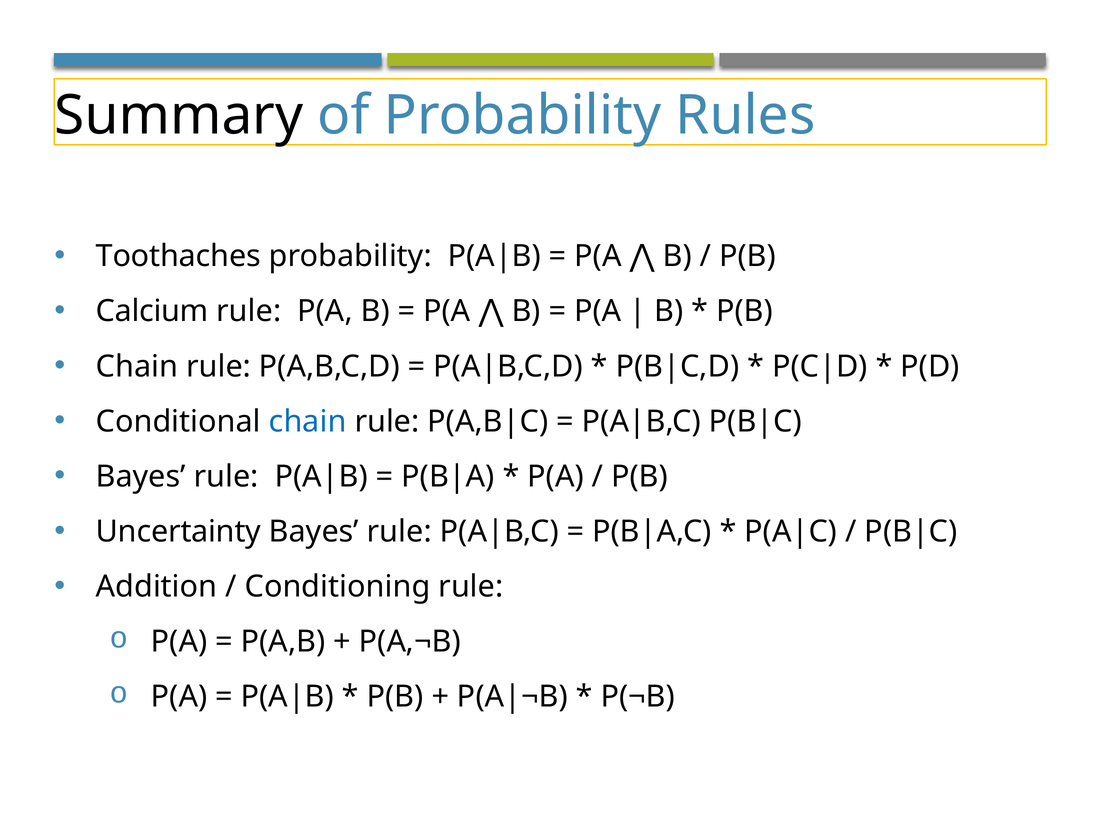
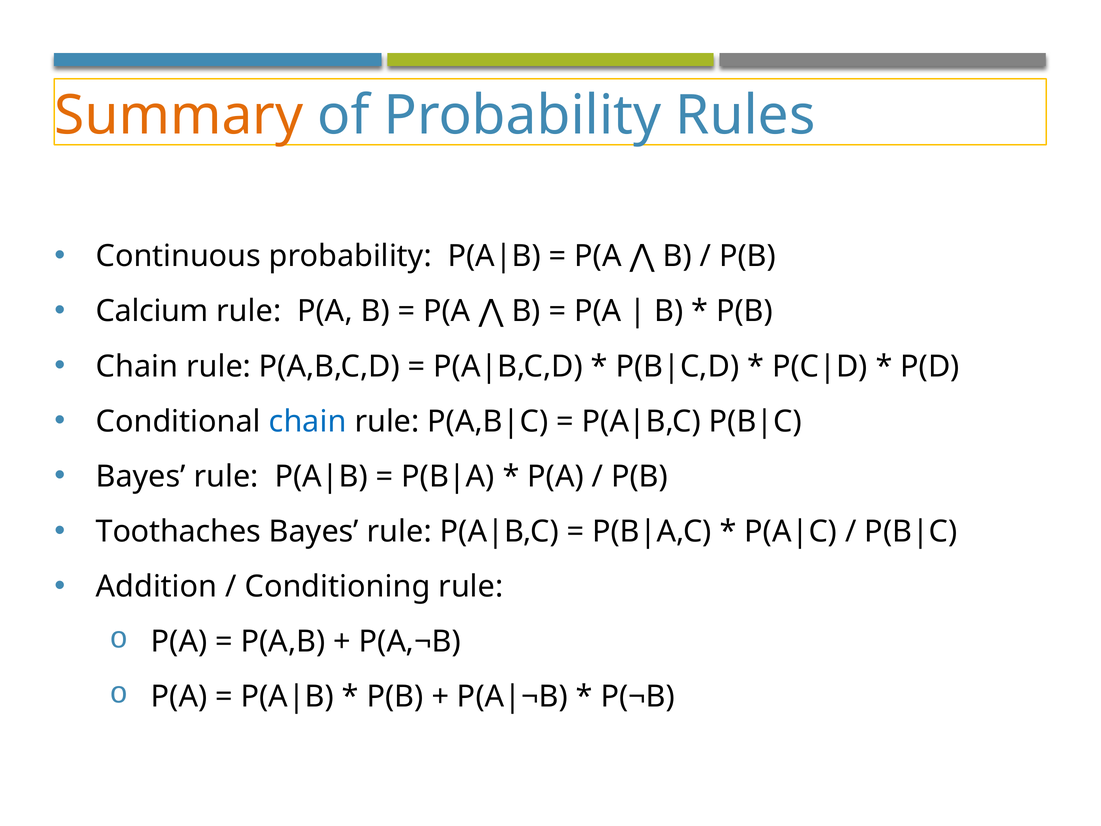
Summary colour: black -> orange (179, 115)
Toothaches: Toothaches -> Continuous (178, 256)
Uncertainty: Uncertainty -> Toothaches (178, 531)
